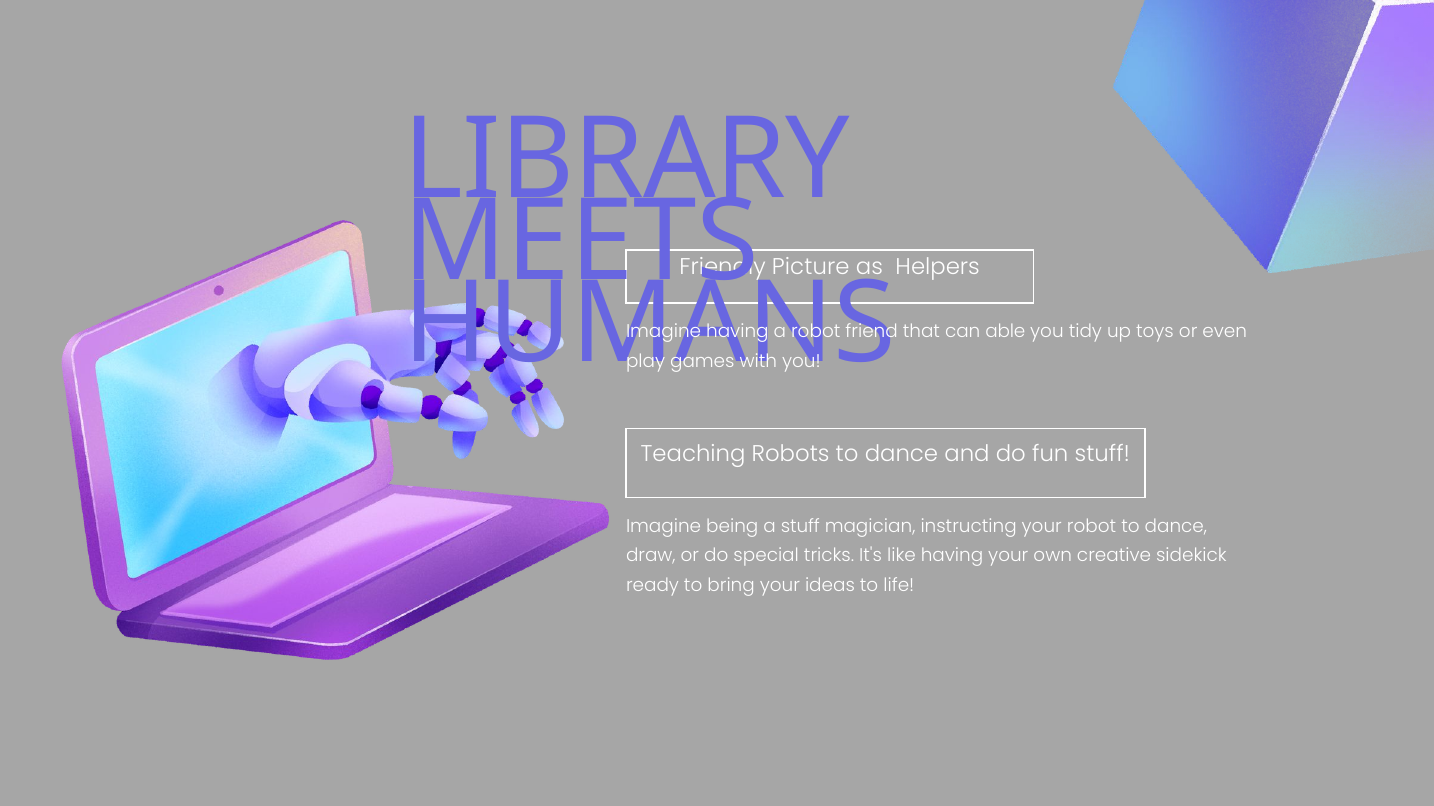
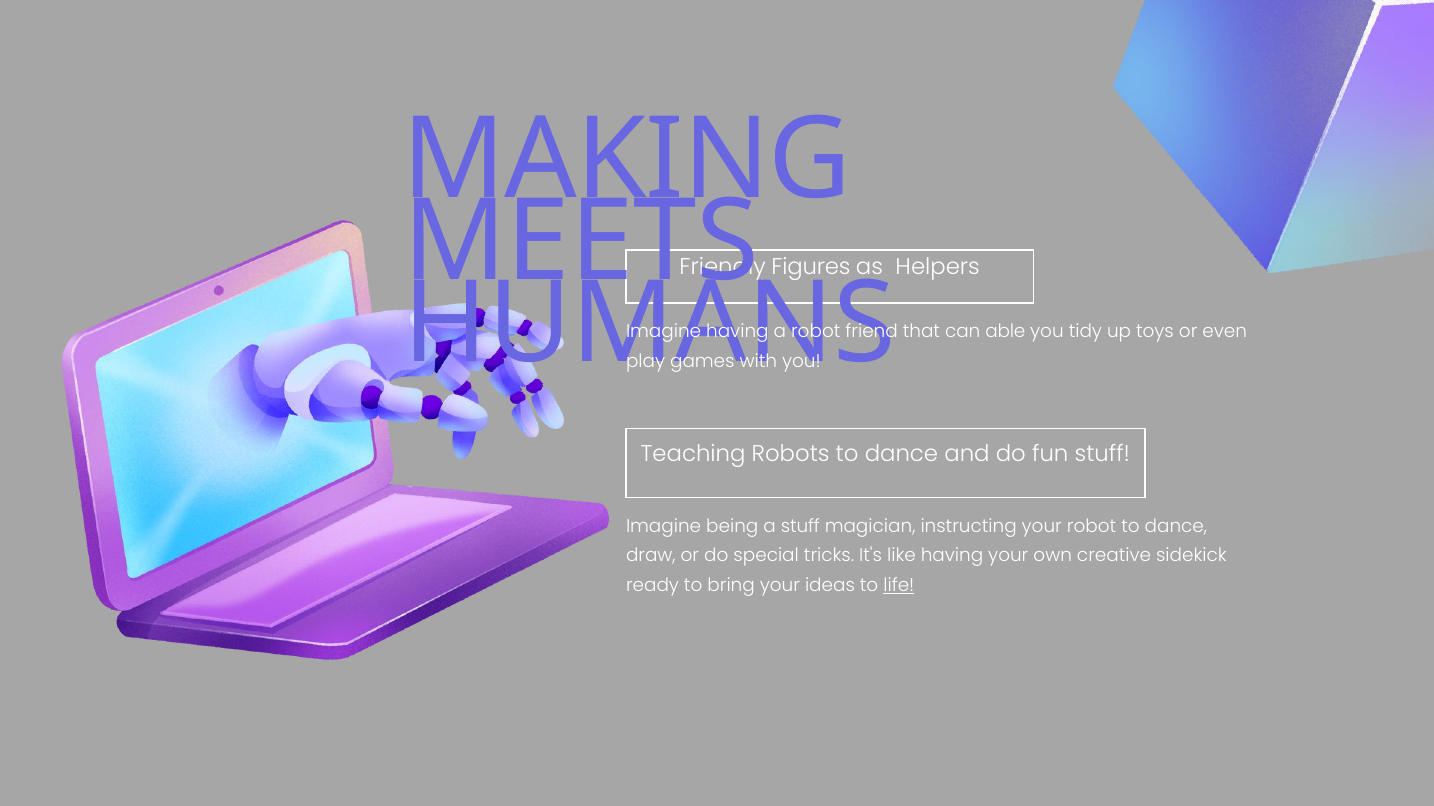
LIBRARY: LIBRARY -> MAKING (627, 160)
Picture: Picture -> Figures (811, 268)
life underline: none -> present (899, 586)
